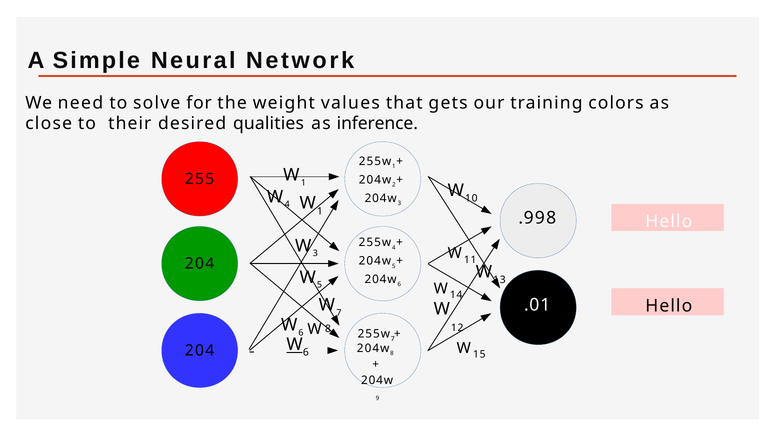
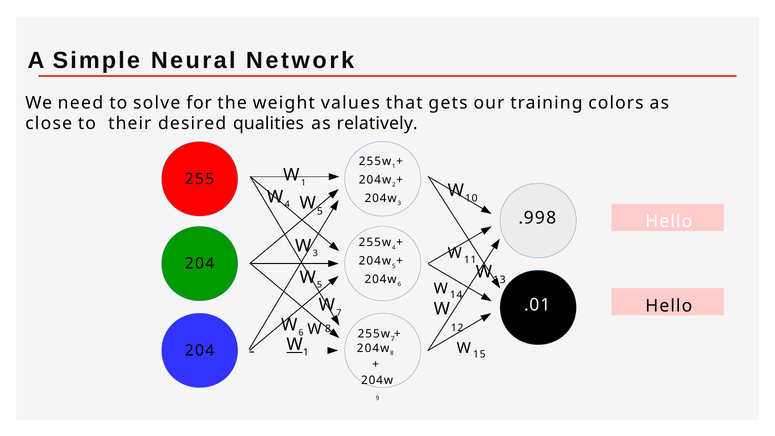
inference: inference -> relatively (377, 123)
1: 1 -> 5 (320, 211)
6: 6 -> 1 (306, 353)
